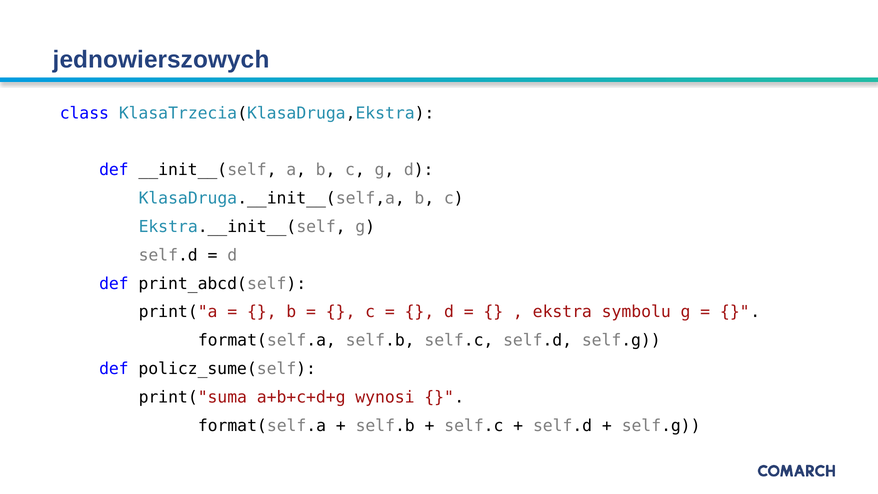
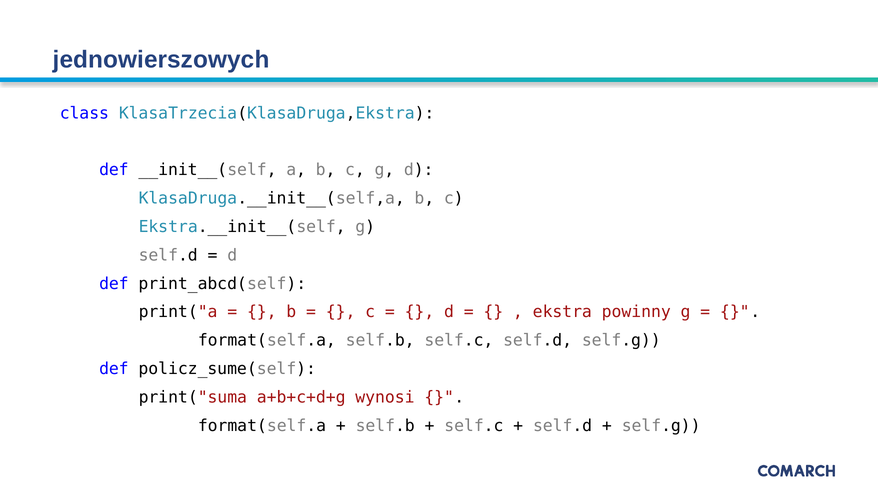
symbolu: symbolu -> powinny (636, 312)
